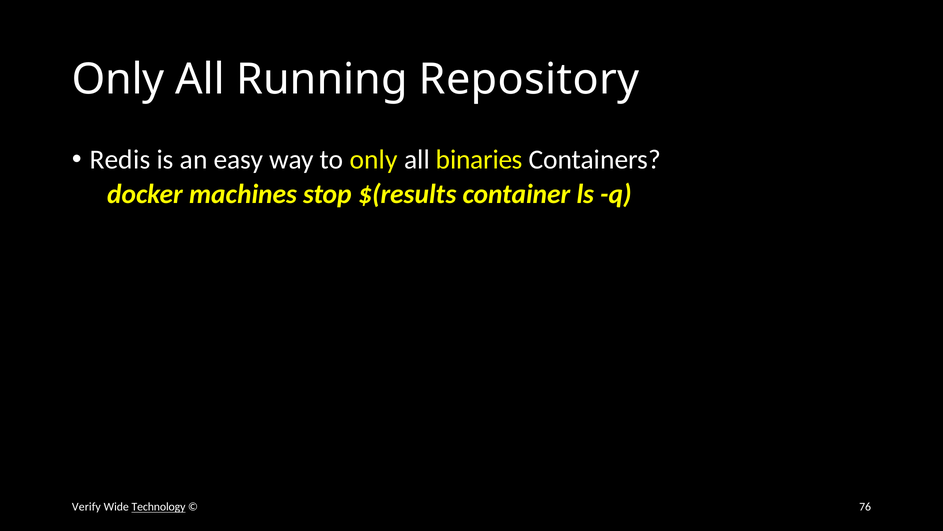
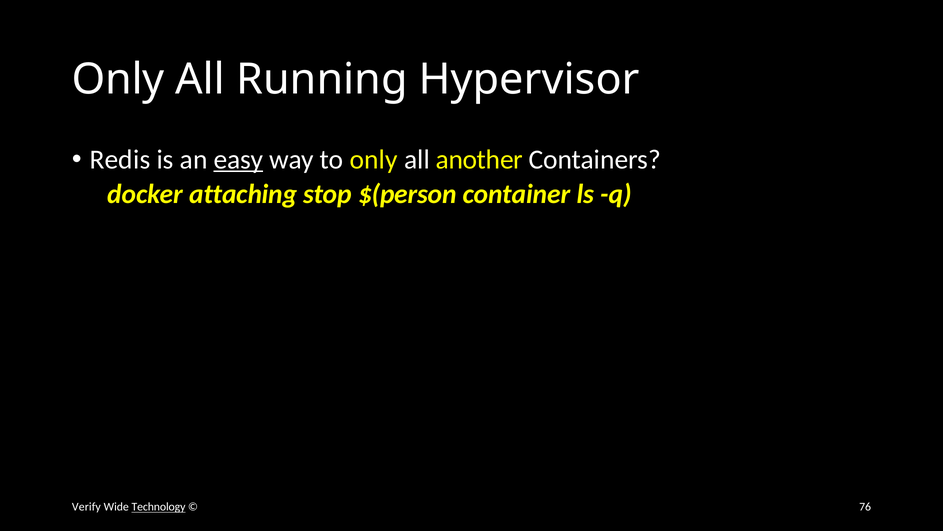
Repository: Repository -> Hypervisor (529, 79)
easy underline: none -> present (238, 159)
binaries: binaries -> another (479, 159)
machines: machines -> attaching (243, 194)
$(results: $(results -> $(person (407, 194)
